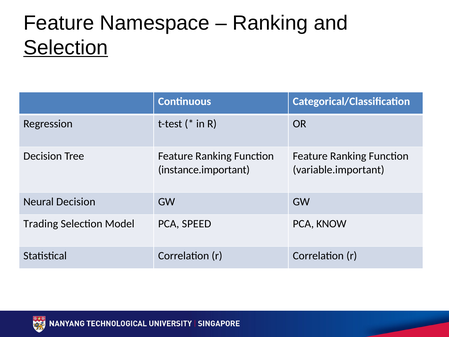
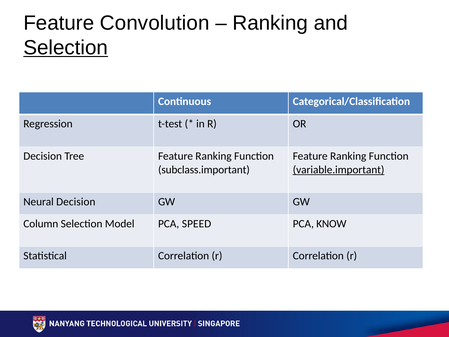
Namespace: Namespace -> Convolution (155, 23)
instance.important: instance.important -> subclass.important (204, 170)
variable.important underline: none -> present (339, 170)
Trading: Trading -> Column (41, 224)
